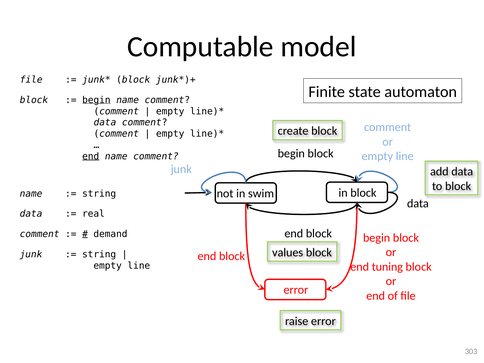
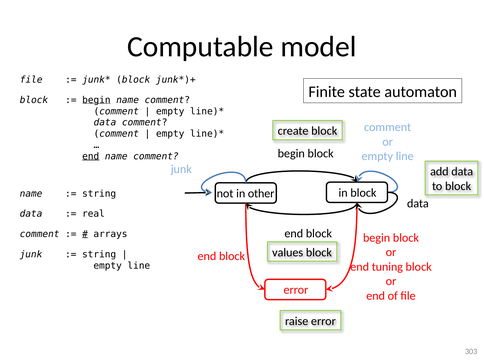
swim: swim -> other (261, 193)
demand: demand -> arrays (110, 234)
